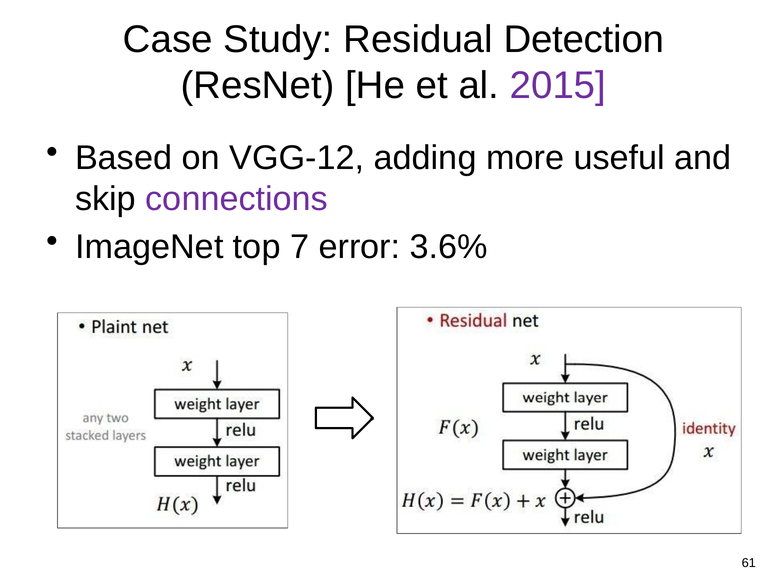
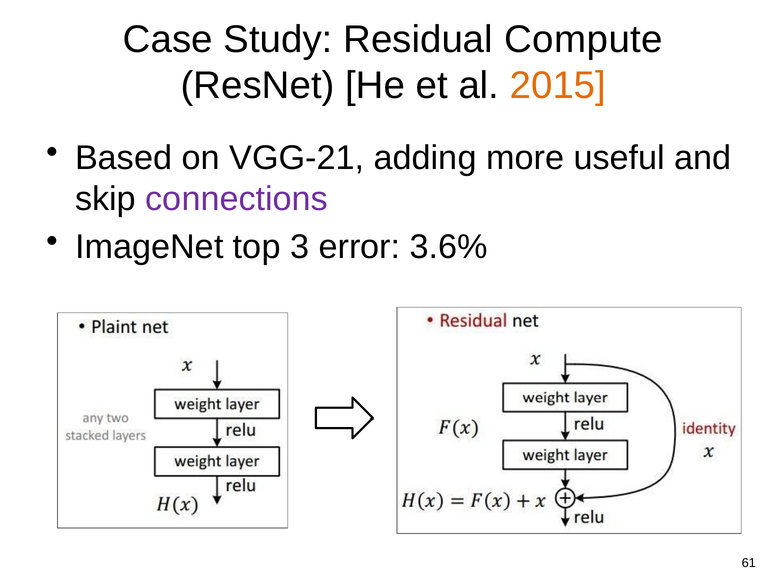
Detection: Detection -> Compute (584, 39)
2015 colour: purple -> orange (558, 85)
VGG-12: VGG-12 -> VGG-21 (297, 158)
7: 7 -> 3 (300, 247)
